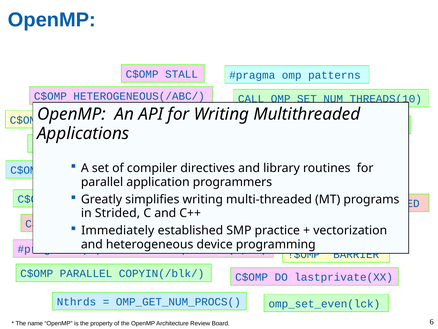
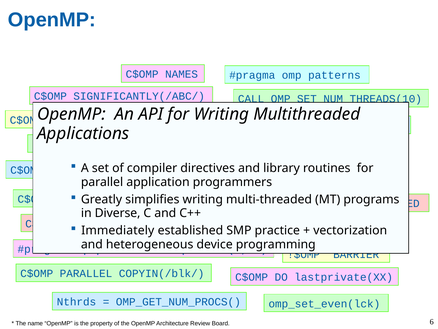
STALL: STALL -> NAMES (182, 74)
HETEROGENEOUS(/ABC/: HETEROGENEOUS(/ABC/ -> SIGNIFICANTLY(/ABC/ (139, 96)
Strided: Strided -> Diverse (118, 213)
